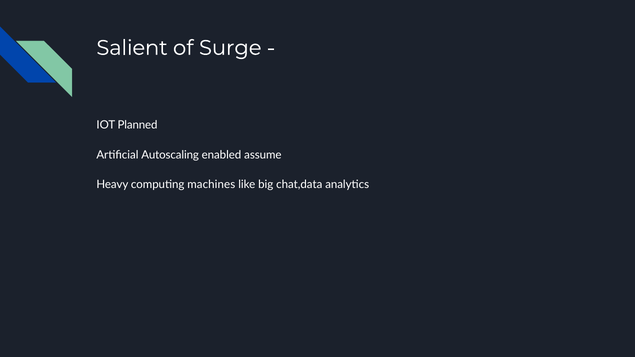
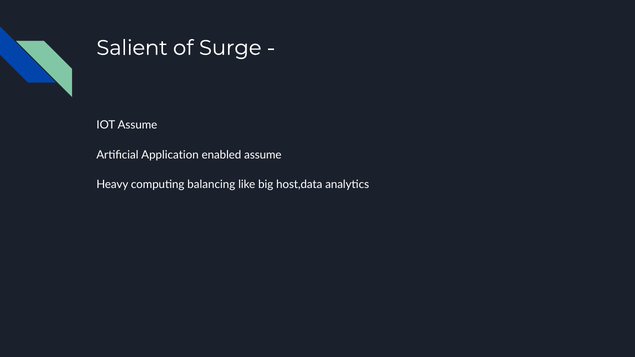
IOT Planned: Planned -> Assume (137, 125)
Autoscaling: Autoscaling -> Application (170, 155)
machines: machines -> balancing (211, 185)
chat,data: chat,data -> host,data (299, 185)
